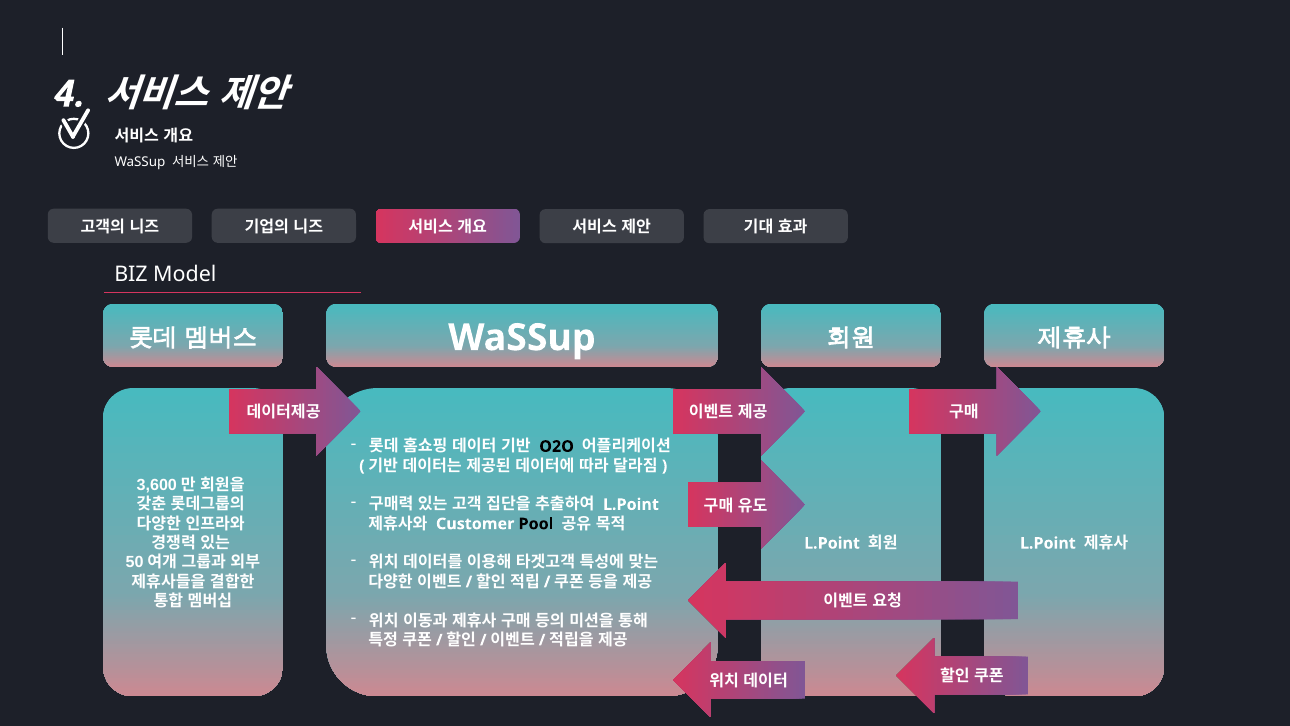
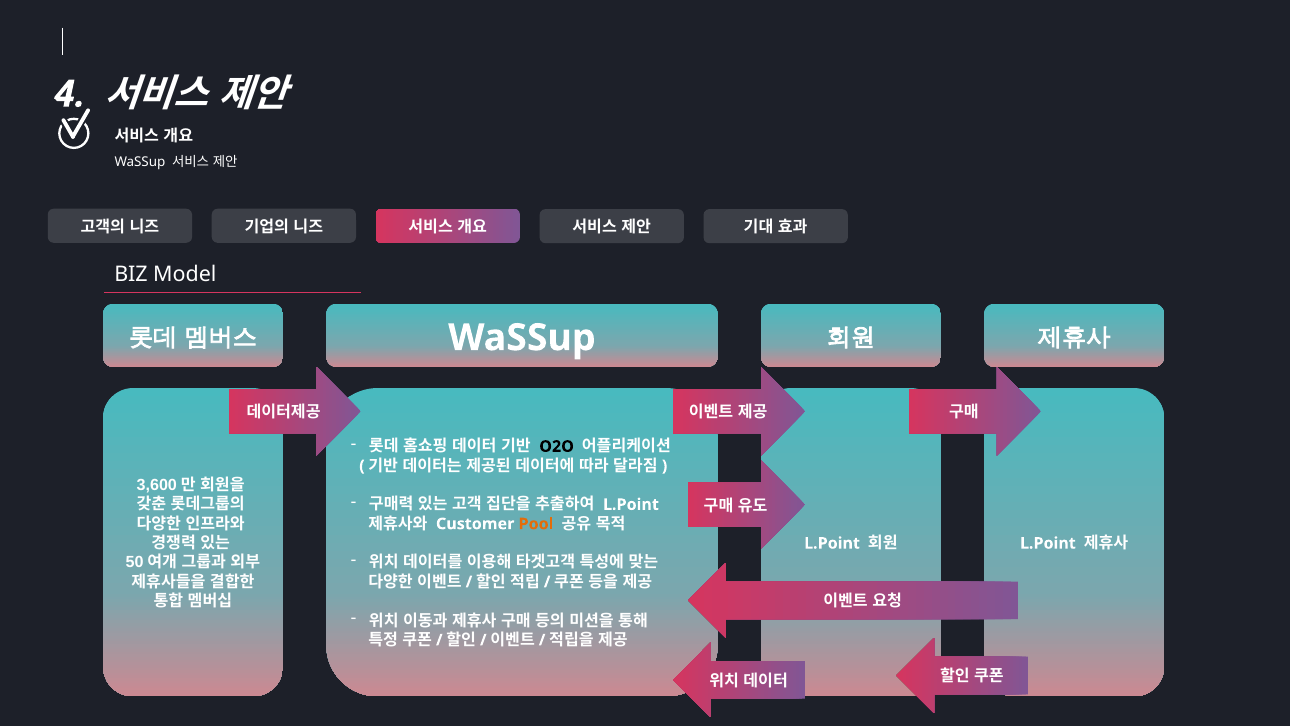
Pool colour: black -> orange (536, 524)
